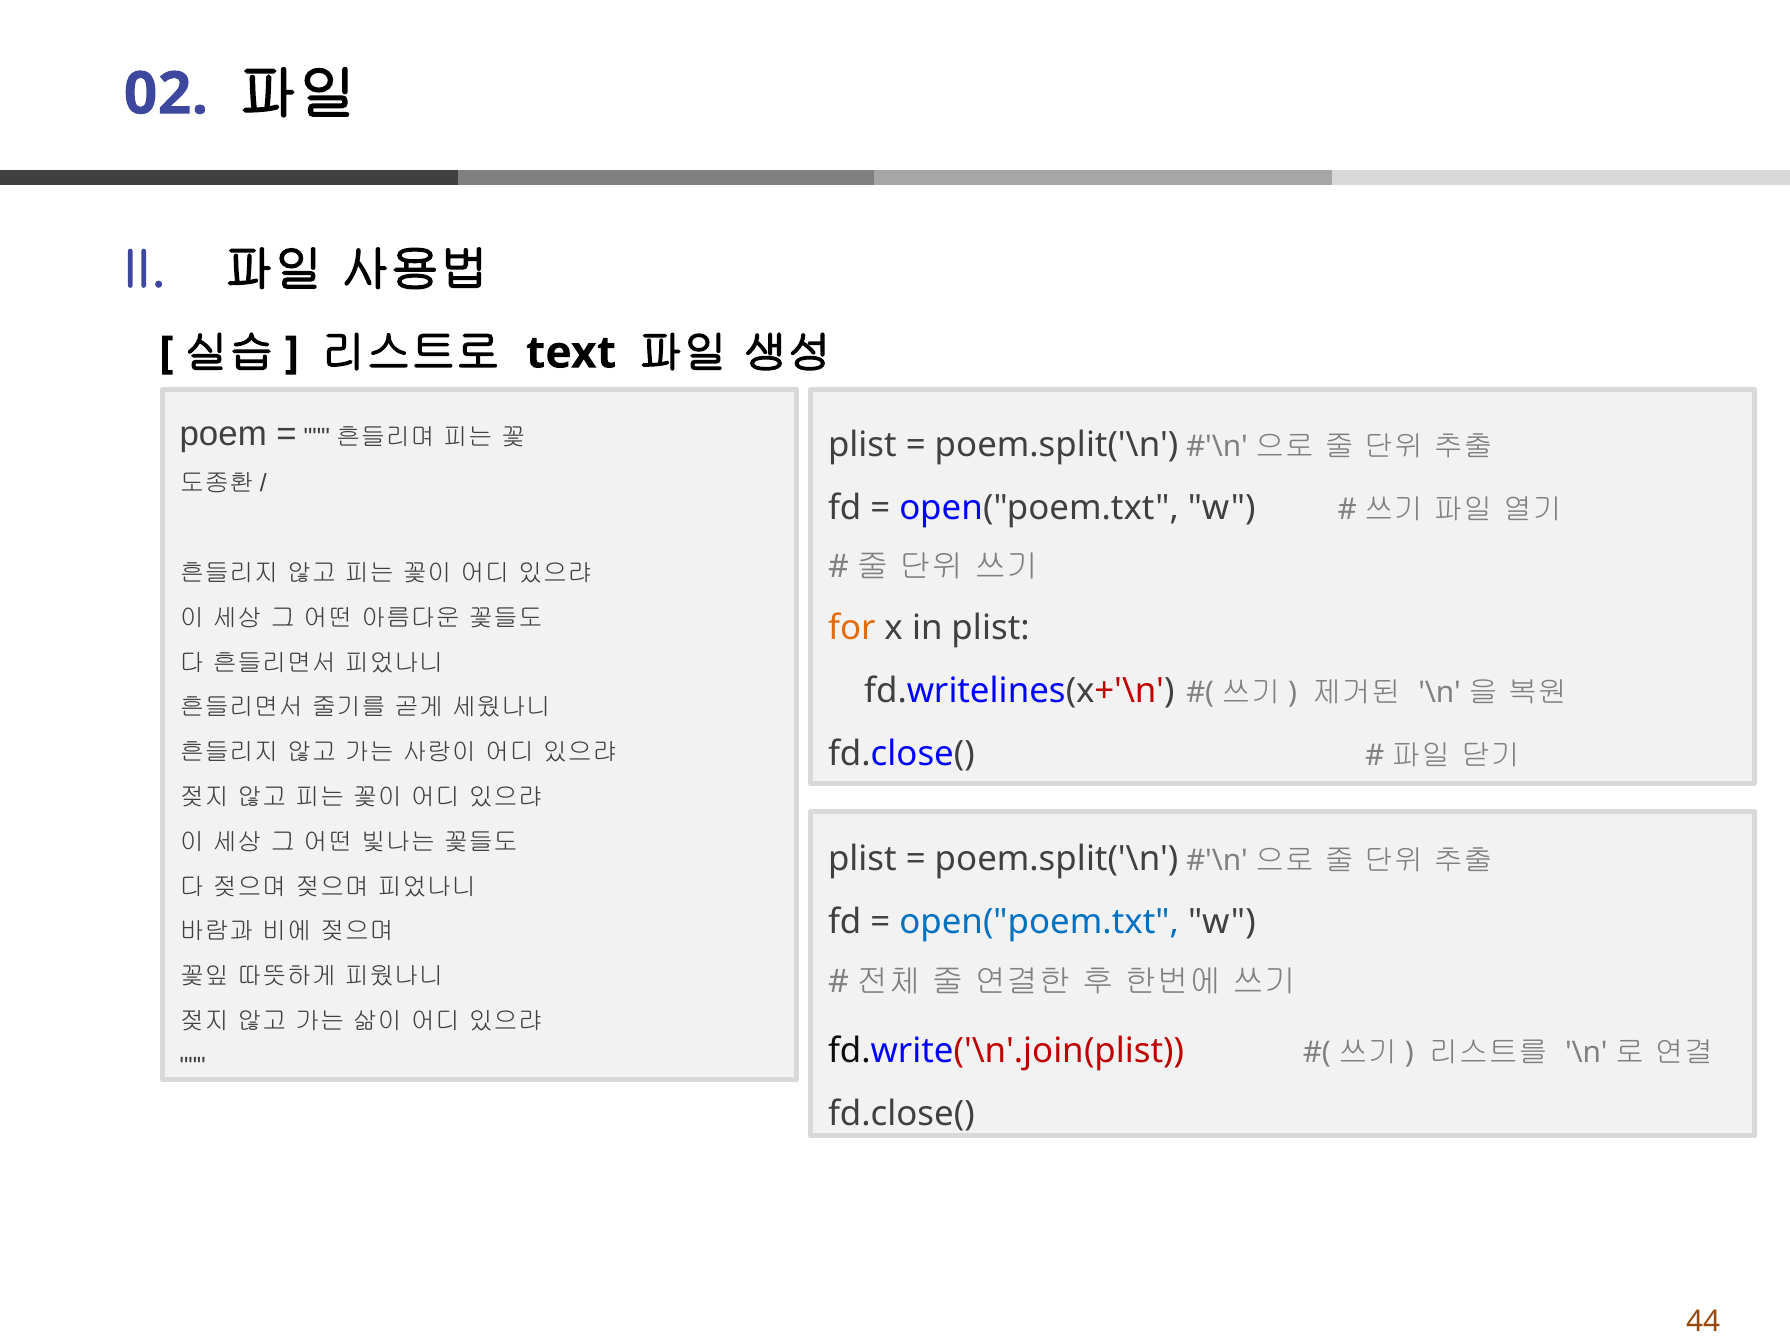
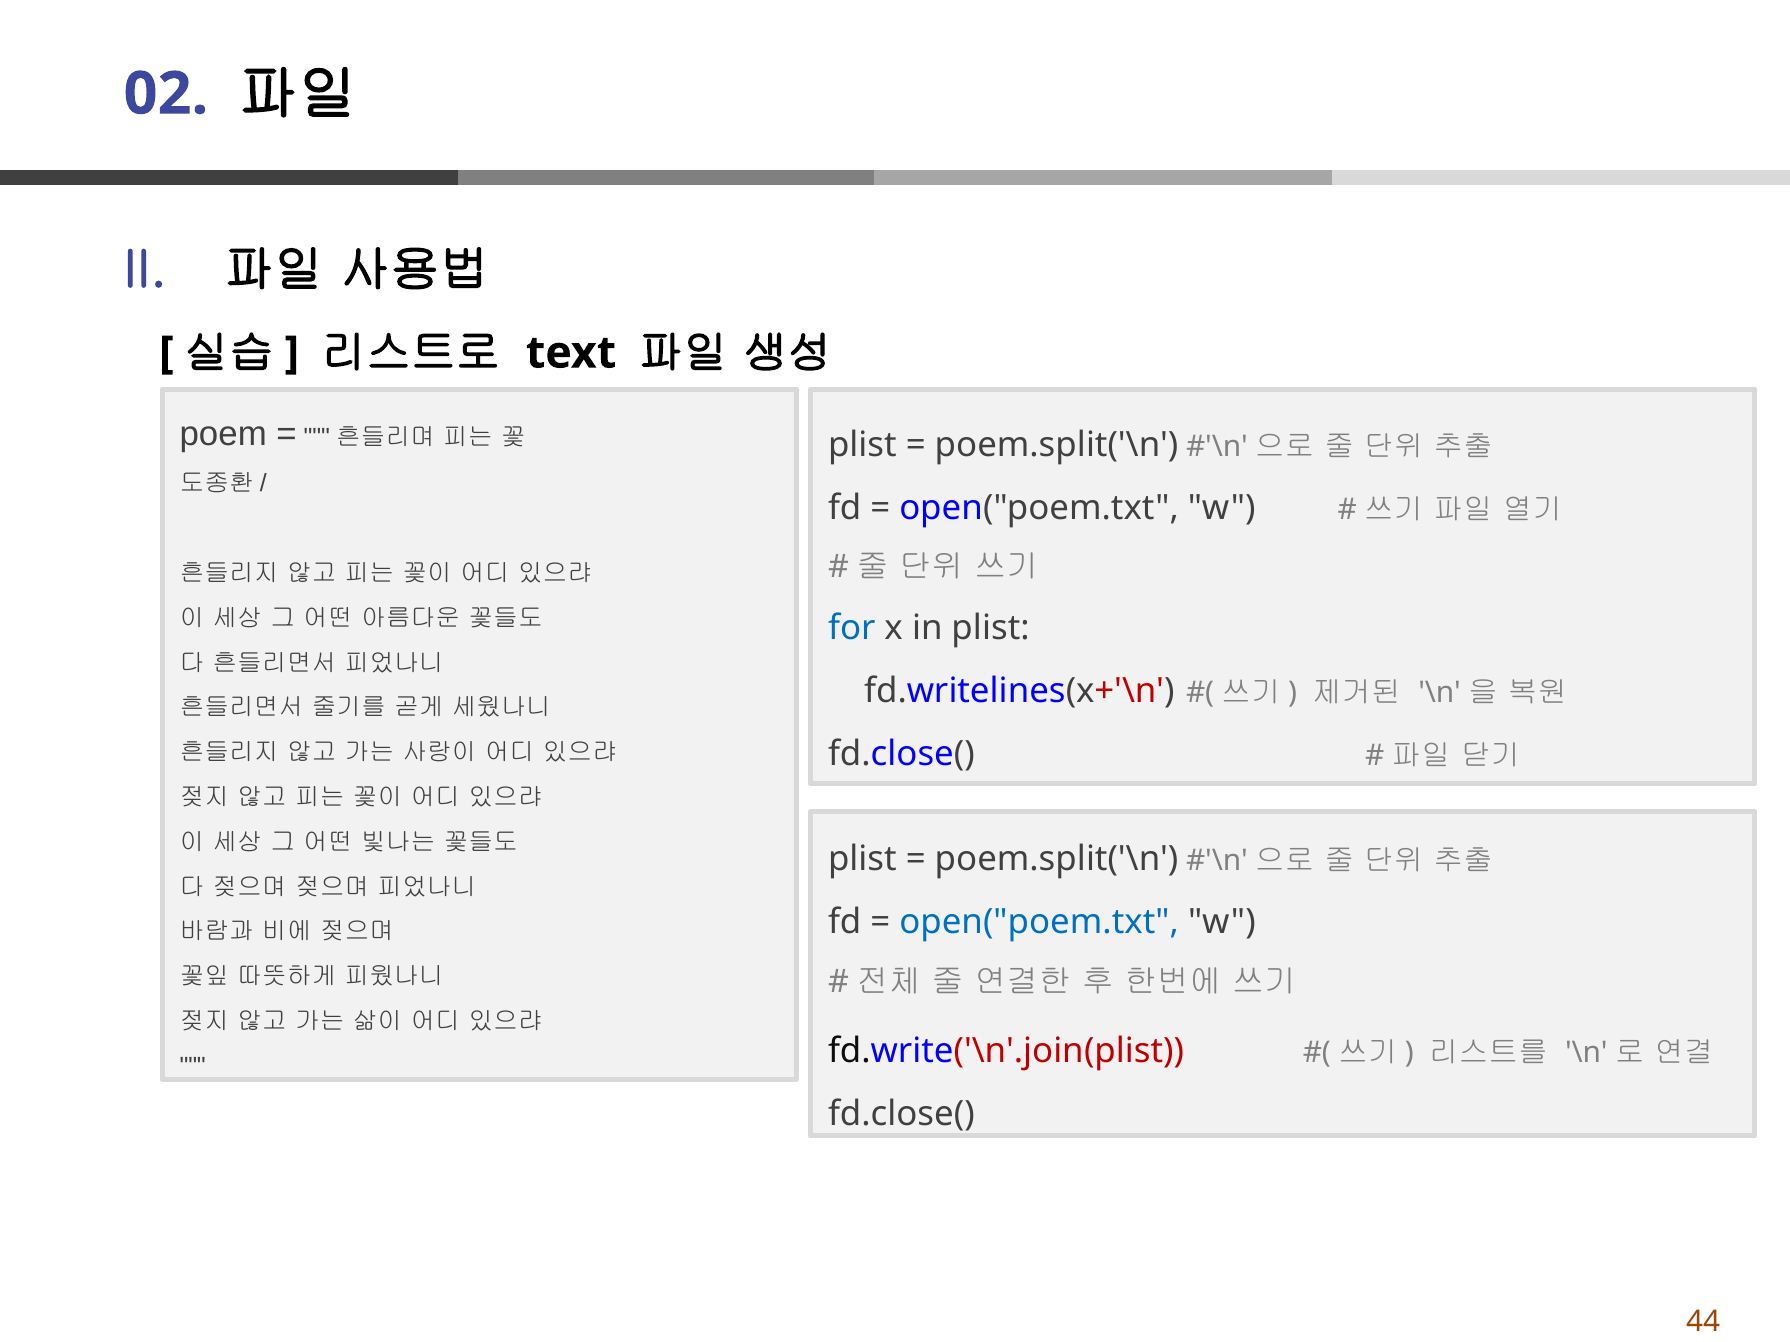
for colour: orange -> blue (852, 629)
